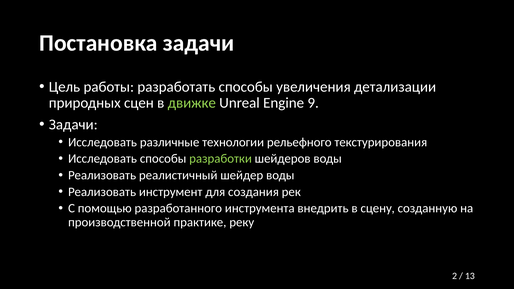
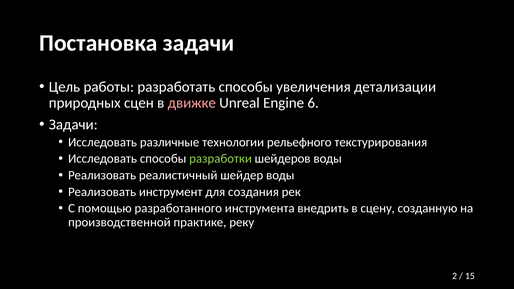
движке colour: light green -> pink (192, 103)
9: 9 -> 6 (313, 103)
13: 13 -> 15 (470, 276)
